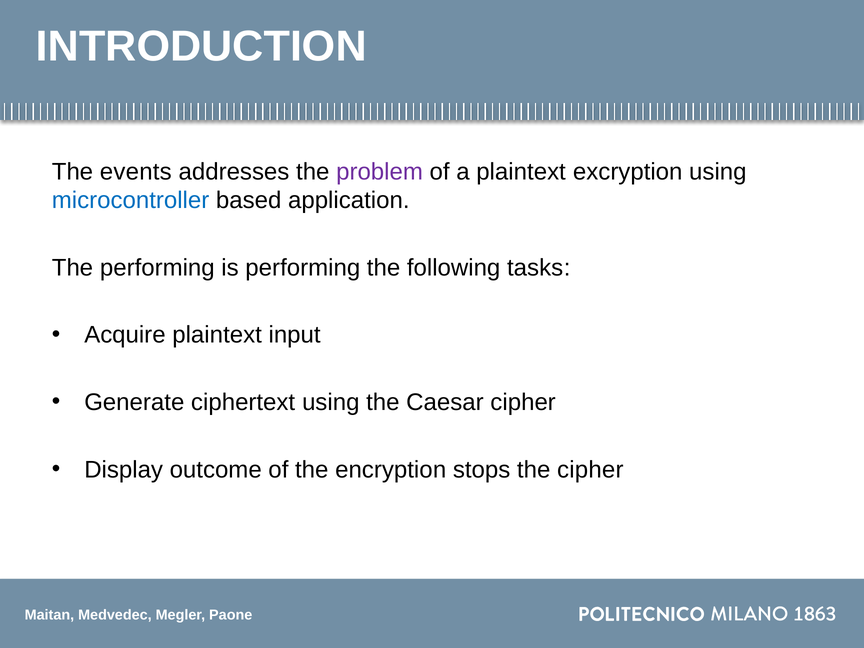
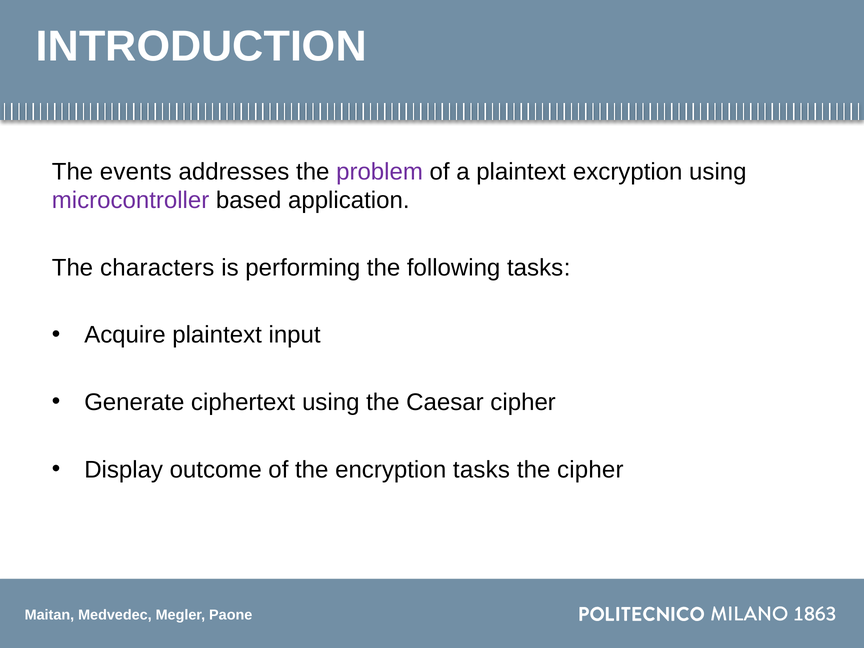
microcontroller colour: blue -> purple (131, 200)
The performing: performing -> characters (157, 268)
encryption stops: stops -> tasks (481, 470)
